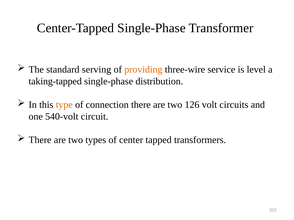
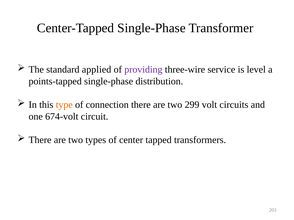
serving: serving -> applied (97, 70)
providing colour: orange -> purple (143, 70)
taking-tapped: taking-tapped -> points-tapped (55, 81)
126: 126 -> 299 (192, 105)
540-volt: 540-volt -> 674-volt (62, 117)
